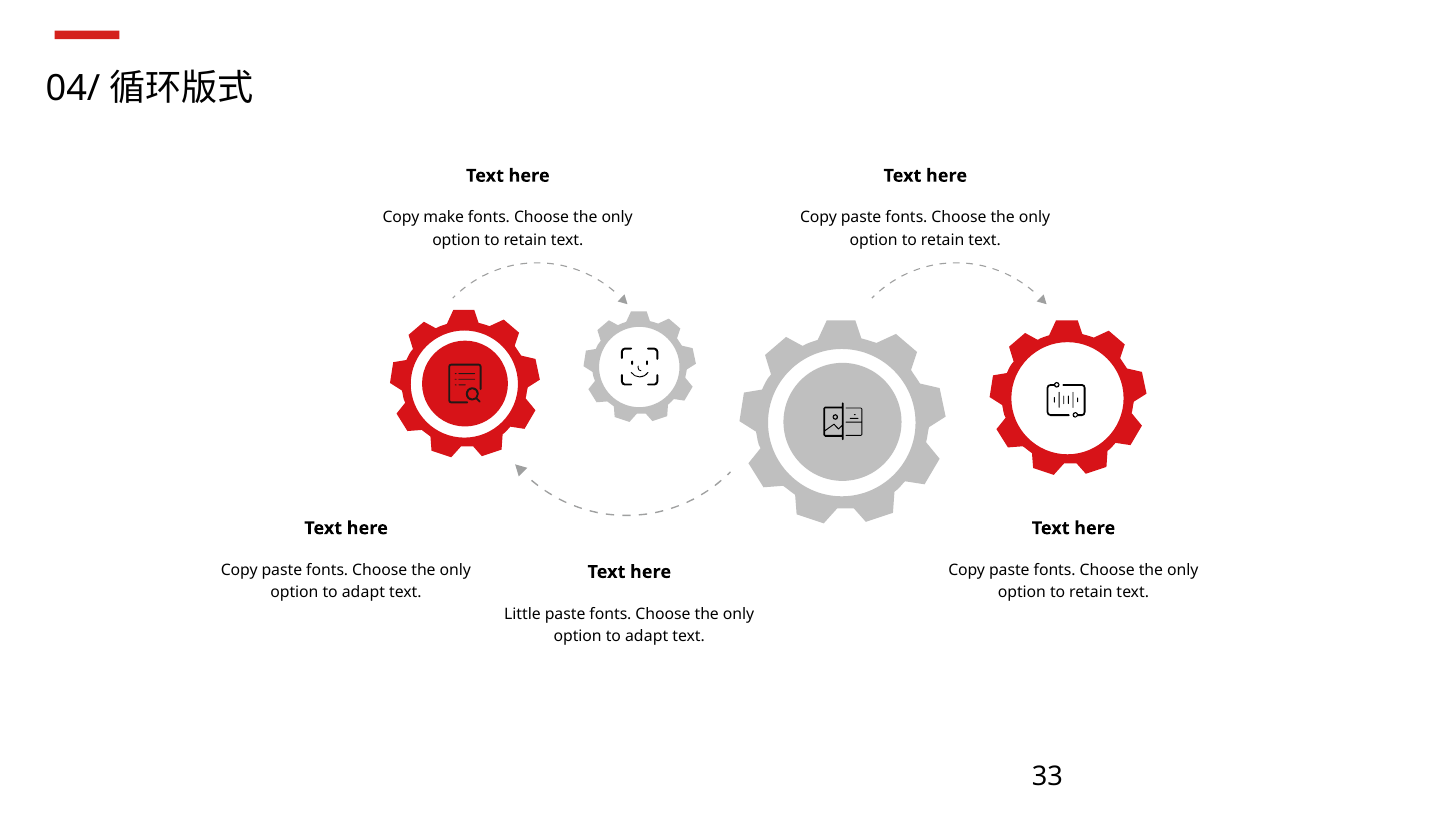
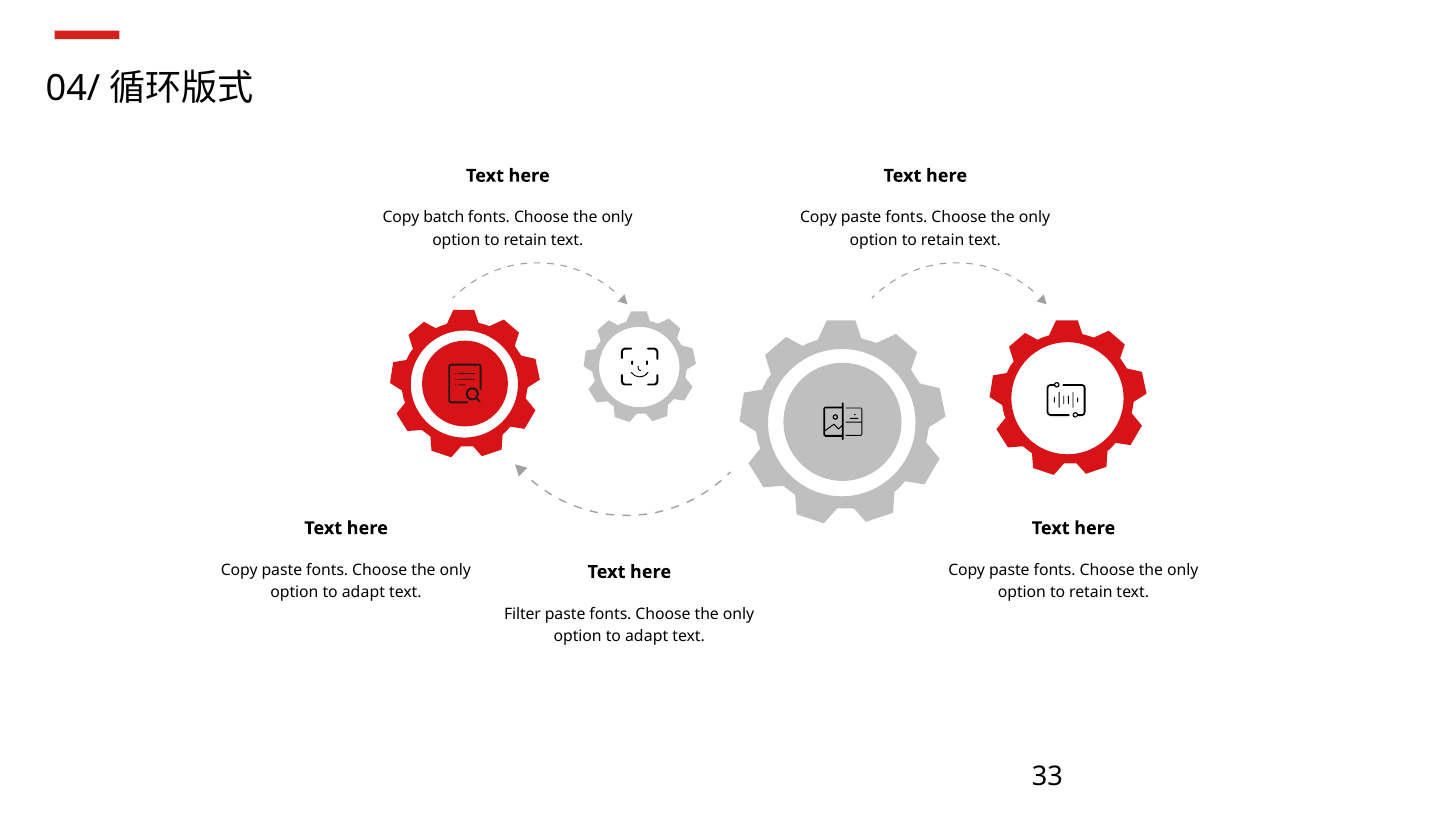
make: make -> batch (444, 218)
Little: Little -> Filter (523, 614)
